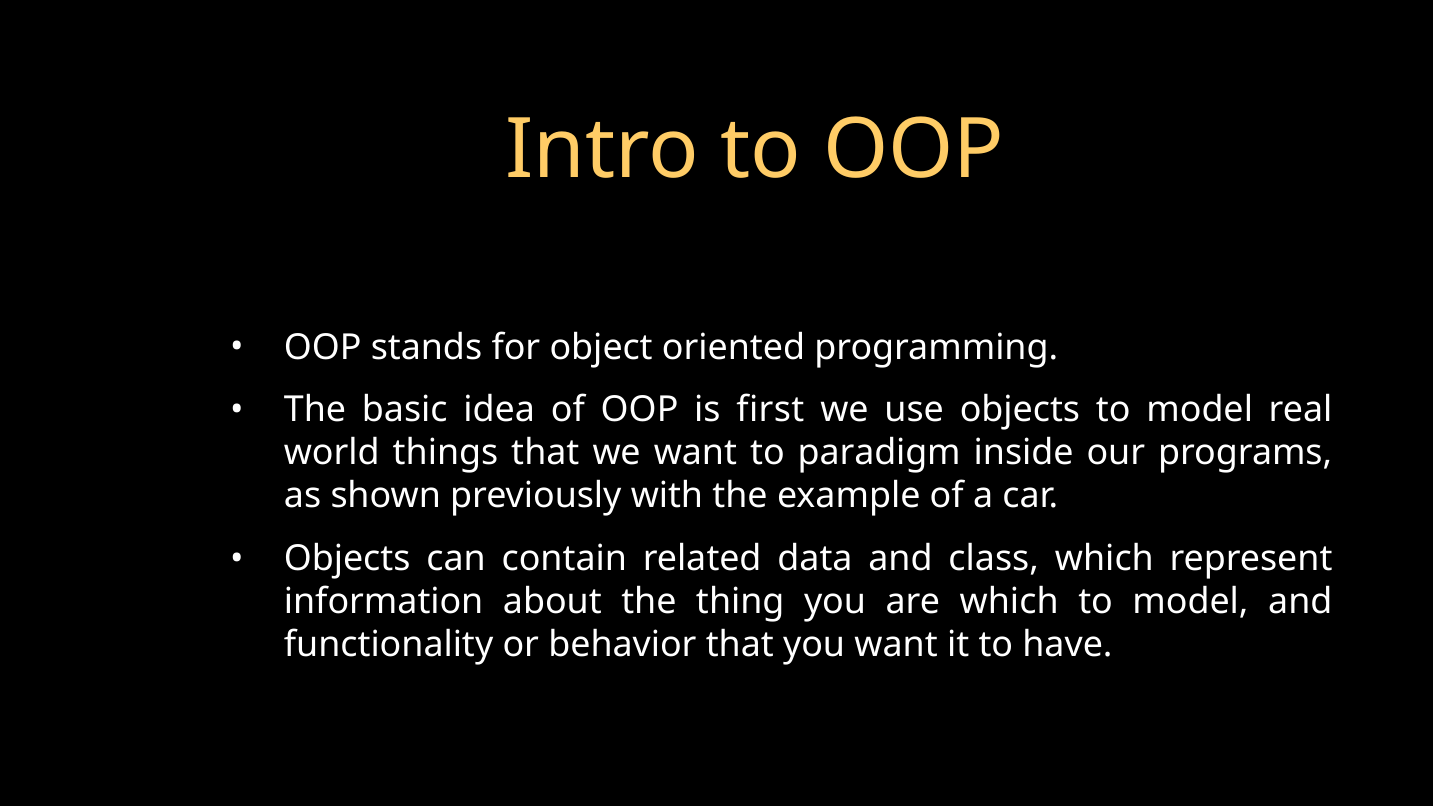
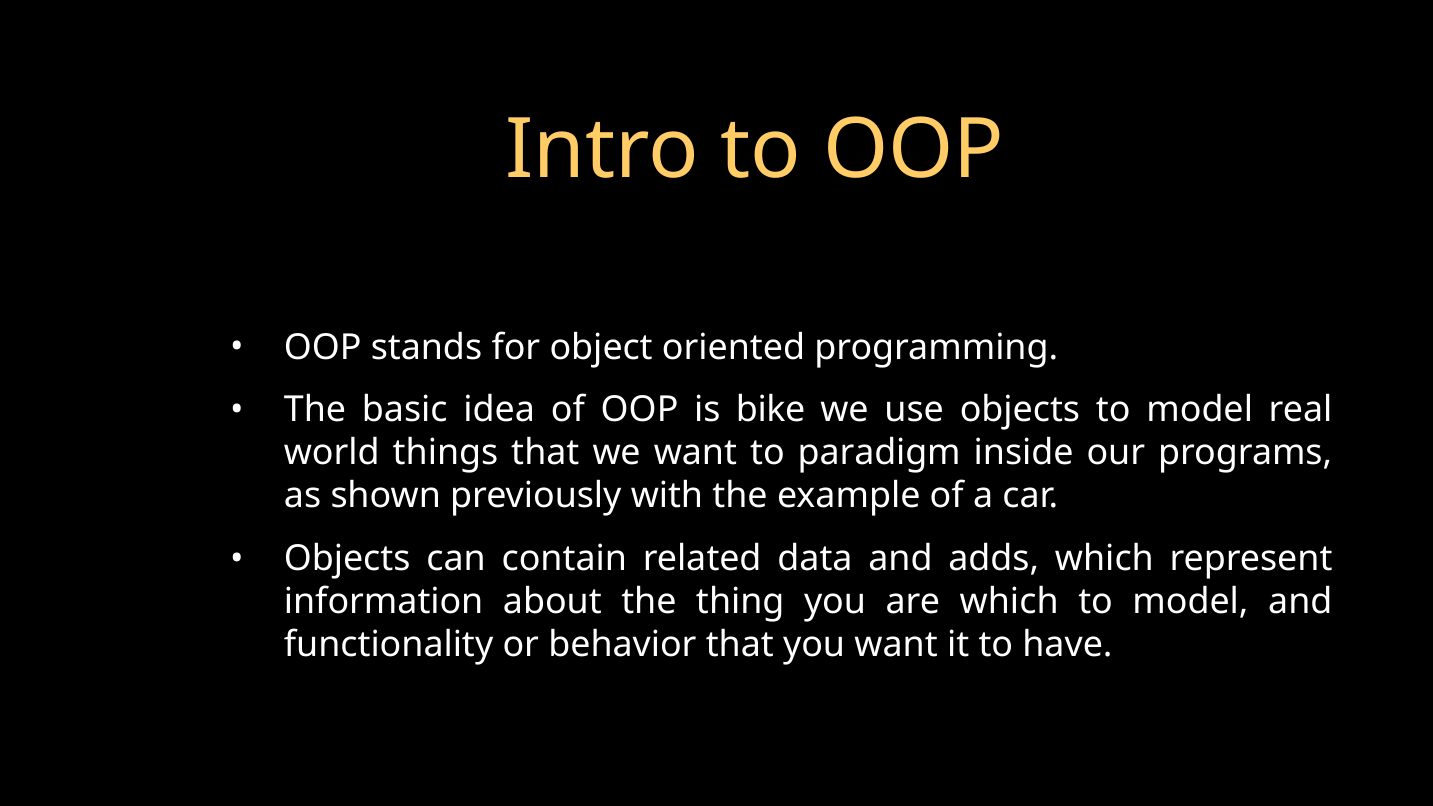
first: first -> bike (771, 410)
class: class -> adds (994, 559)
